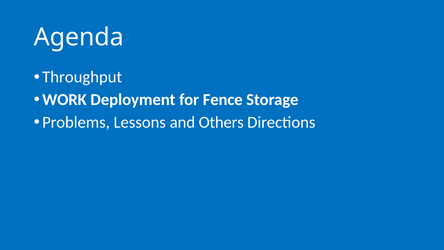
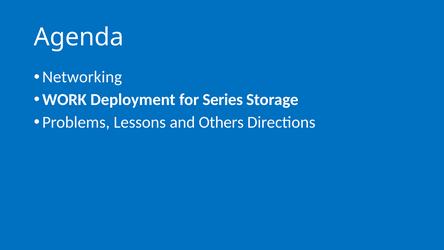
Throughput: Throughput -> Networking (82, 77)
Fence: Fence -> Series (223, 100)
